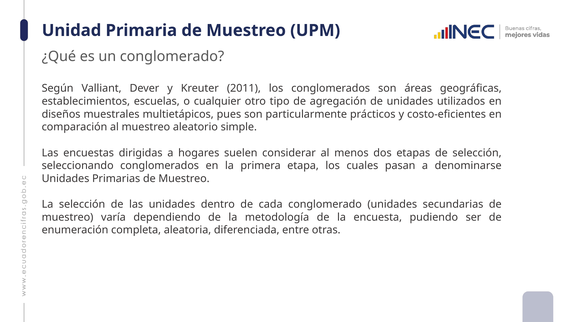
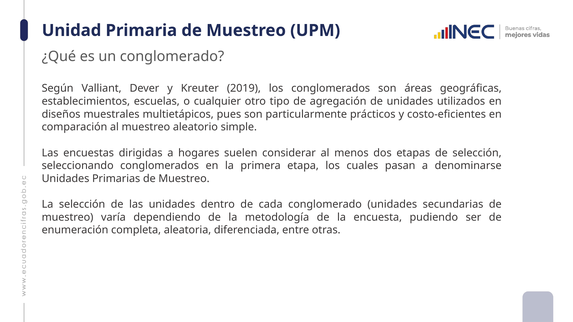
2011: 2011 -> 2019 (244, 89)
